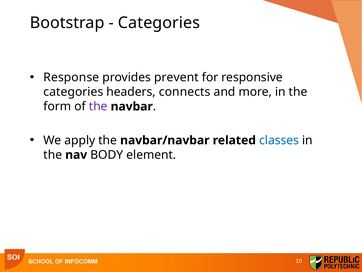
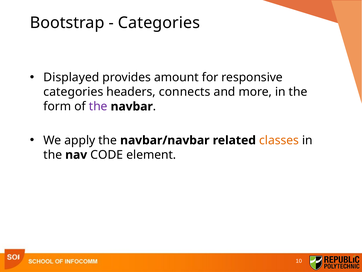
Response: Response -> Displayed (71, 77)
prevent: prevent -> amount (176, 77)
classes colour: blue -> orange (279, 140)
BODY: BODY -> CODE (107, 155)
